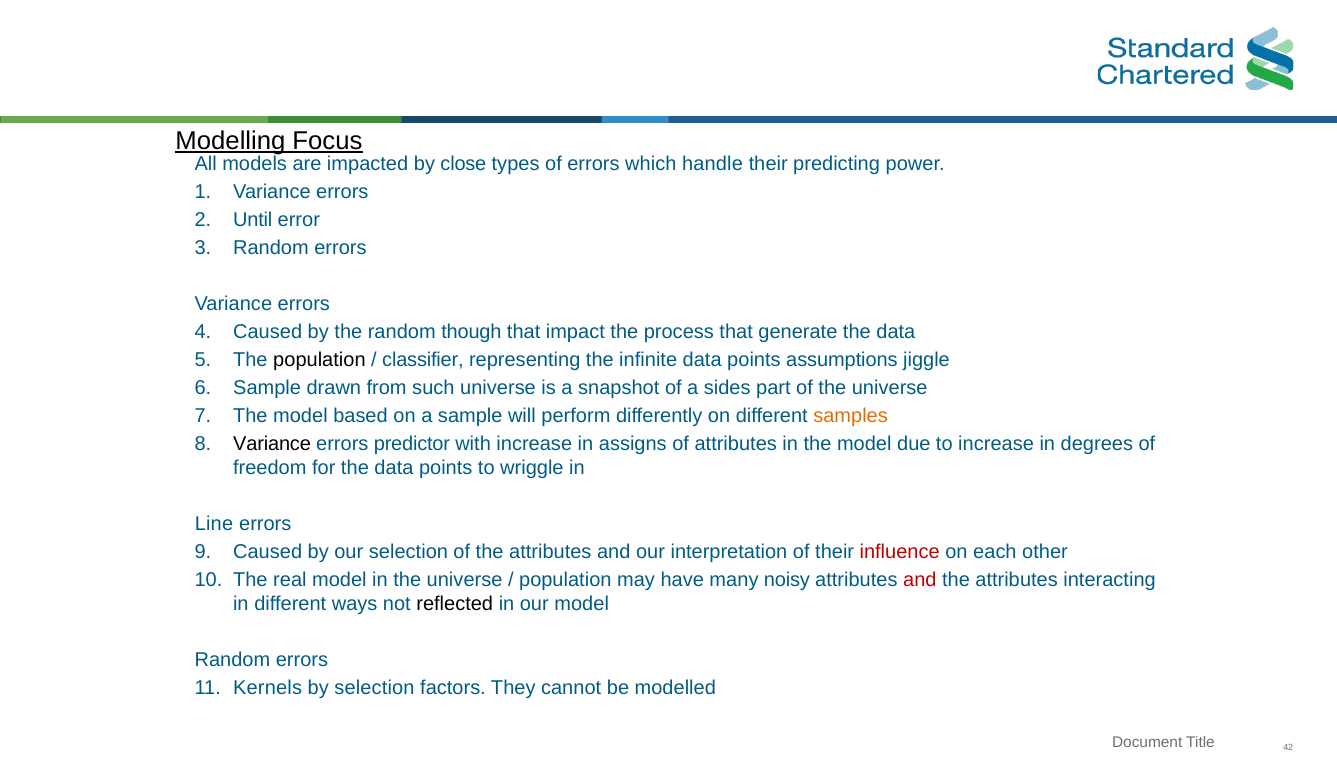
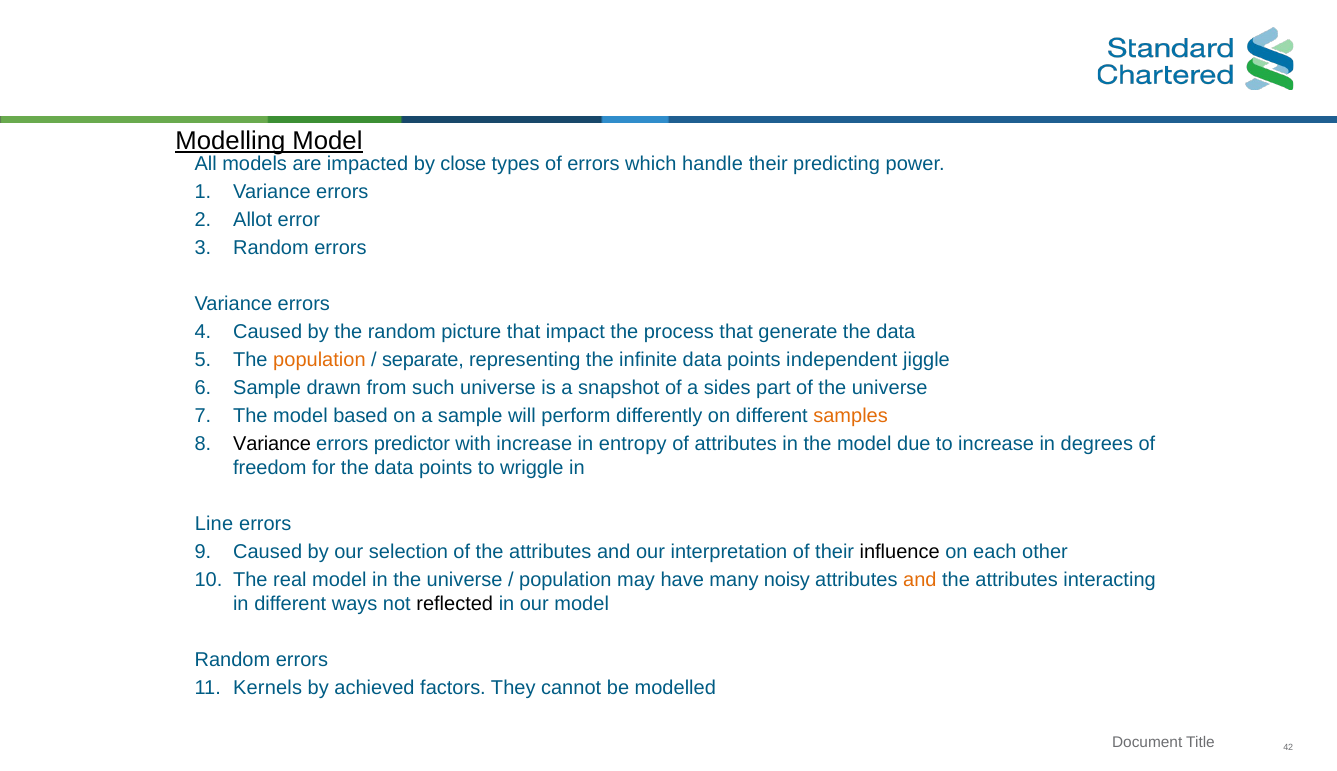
Modelling Focus: Focus -> Model (327, 141)
Until: Until -> Allot (253, 220)
though: though -> picture (471, 332)
population colour: black -> orange (319, 360)
classifier: classifier -> separate (423, 360)
assumptions: assumptions -> independent (842, 360)
assigns: assigns -> entropy (633, 444)
influence colour: red -> black (900, 552)
and colour: red -> orange (920, 580)
by selection: selection -> achieved (374, 689)
